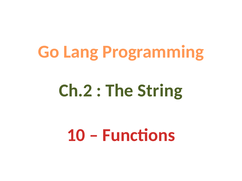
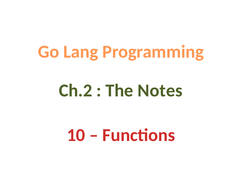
String: String -> Notes (160, 91)
